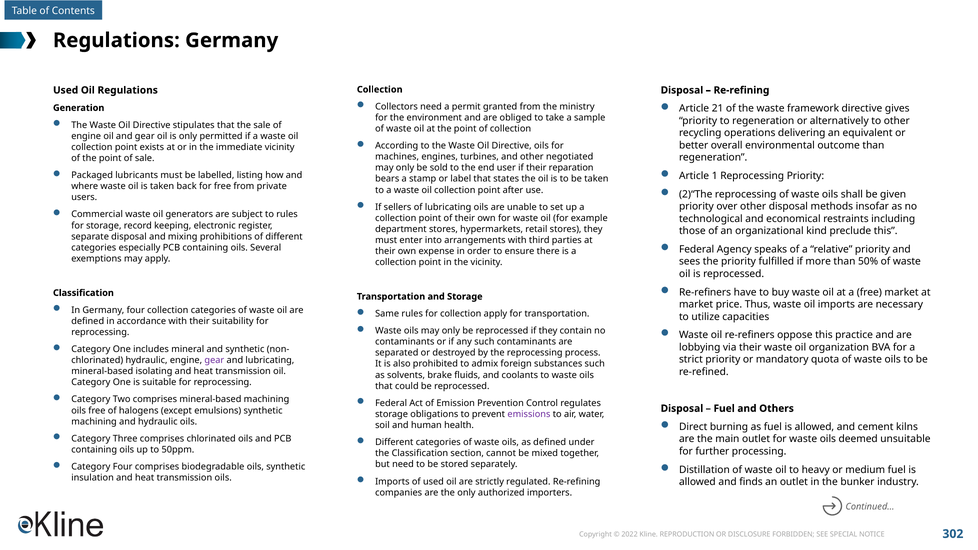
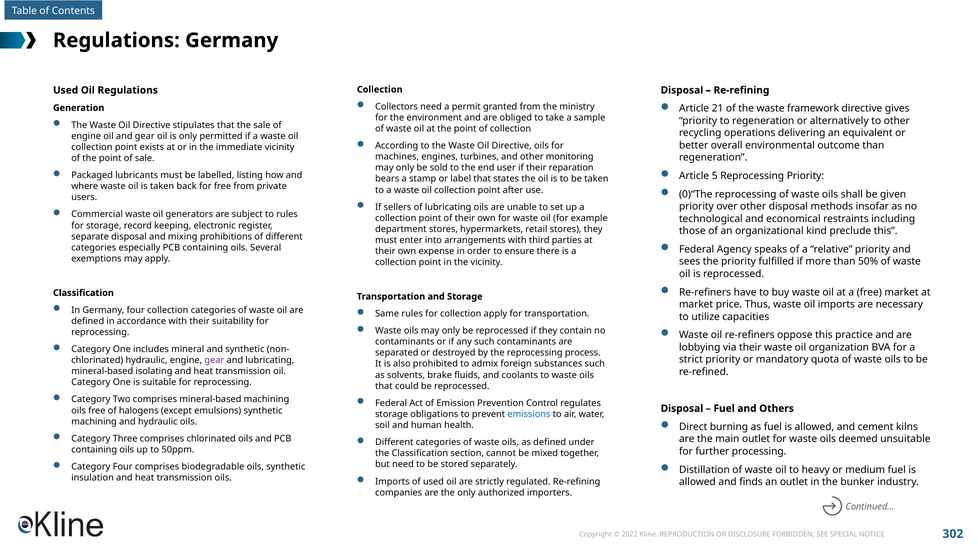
negotiated: negotiated -> monitoring (570, 157)
1: 1 -> 5 (715, 176)
2)“The: 2)“The -> 0)“The (696, 194)
emissions colour: purple -> blue (529, 414)
